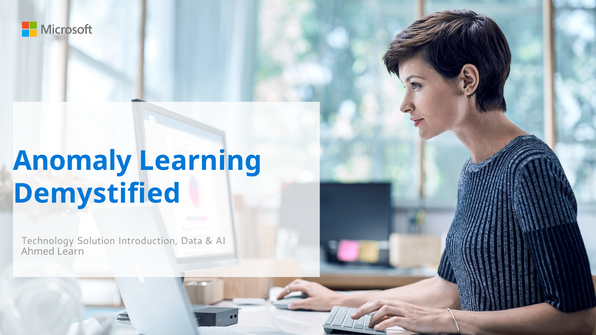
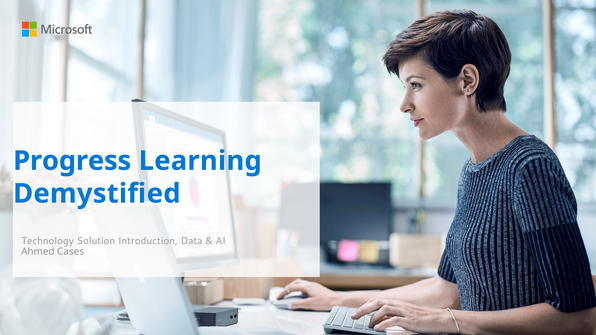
Anomaly: Anomaly -> Progress (72, 161)
Learn: Learn -> Cases (71, 252)
